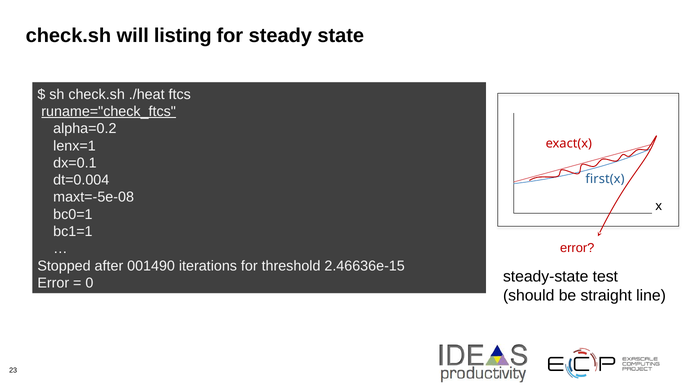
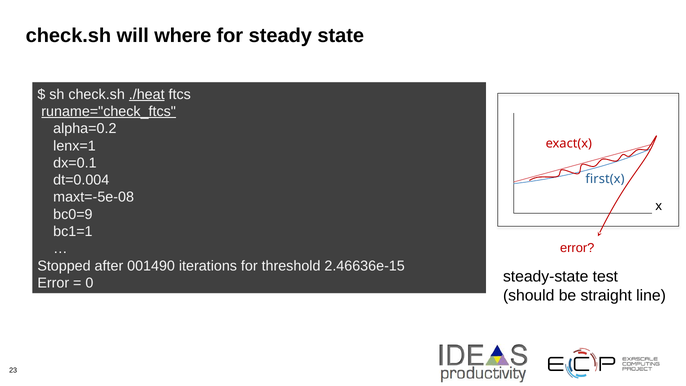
listing: listing -> where (183, 35)
./heat underline: none -> present (147, 94)
bc0=1: bc0=1 -> bc0=9 (73, 214)
